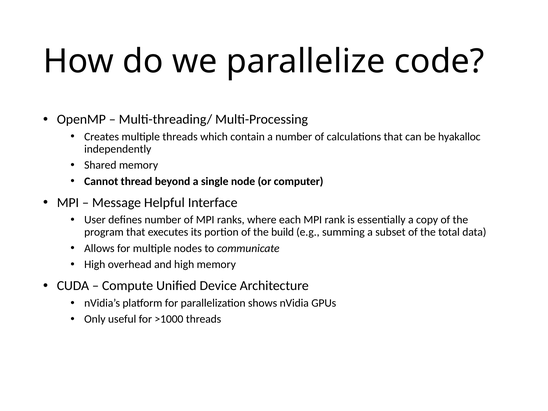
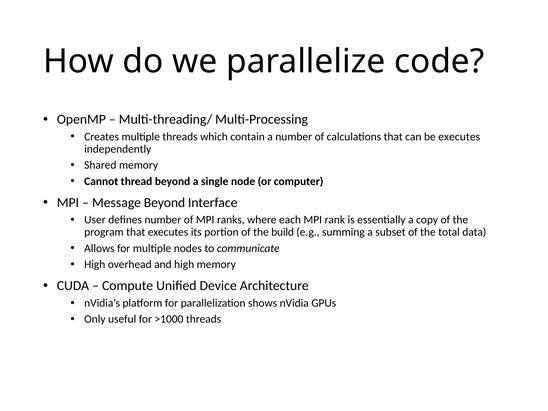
be hyakalloc: hyakalloc -> executes (459, 137)
Message Helpful: Helpful -> Beyond (165, 203)
